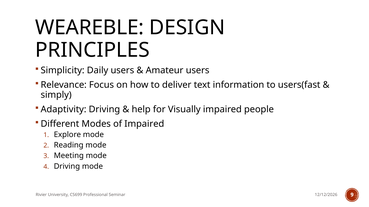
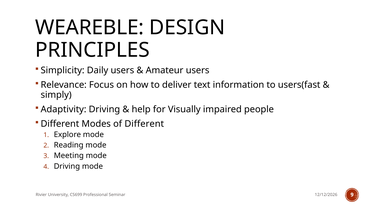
of Impaired: Impaired -> Different (144, 124)
